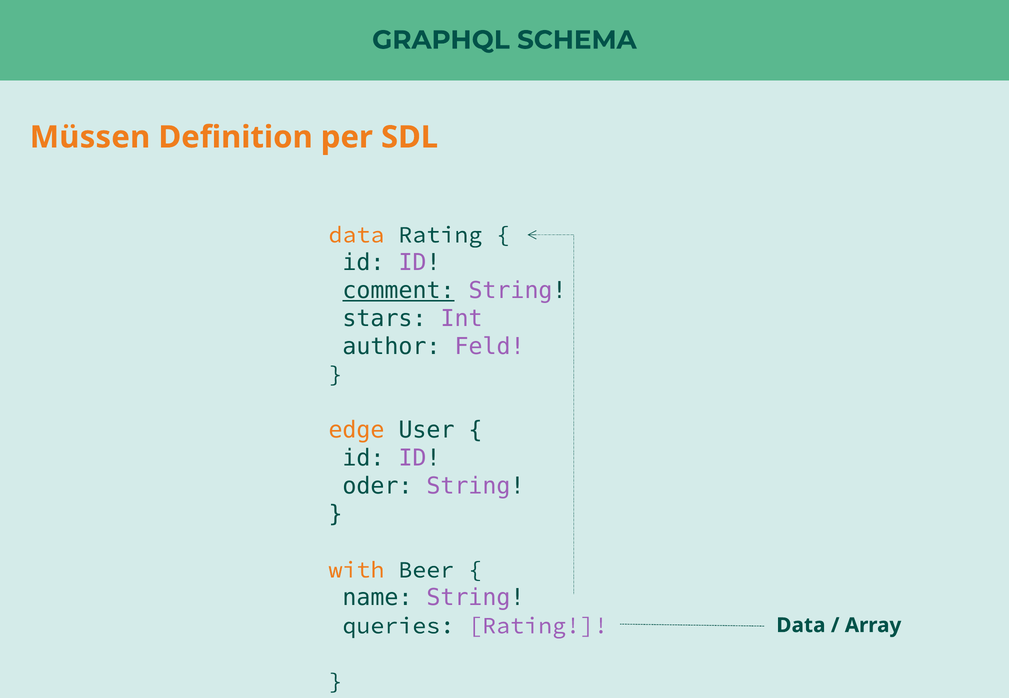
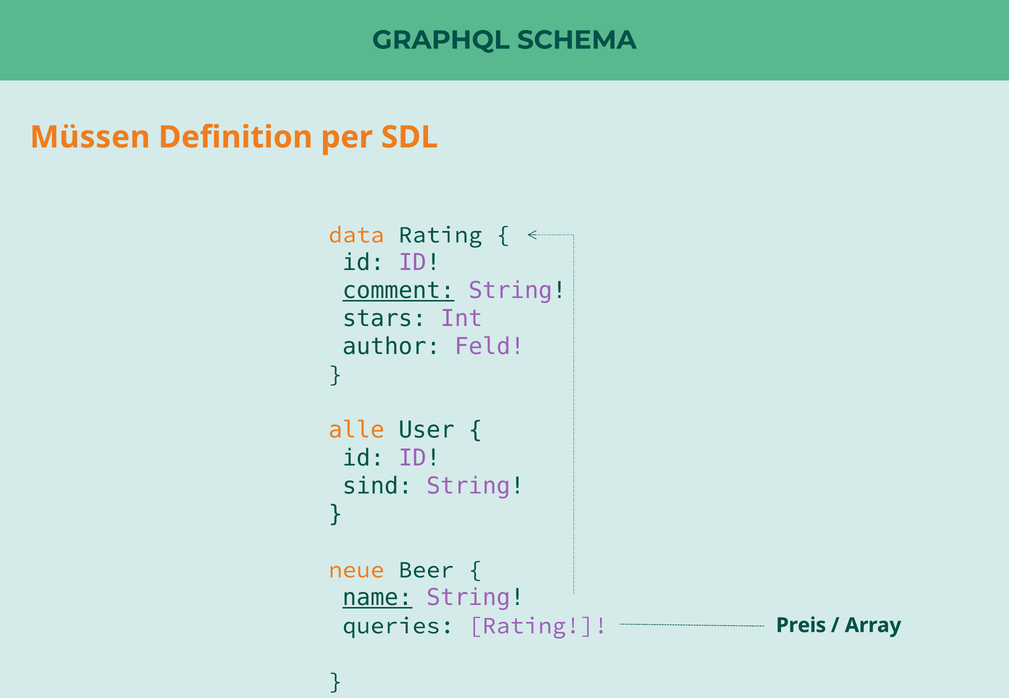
edge: edge -> alle (356, 431)
oder: oder -> sind (377, 486)
with: with -> neue (356, 570)
name underline: none -> present (377, 598)
Data: Data -> Preis (801, 626)
